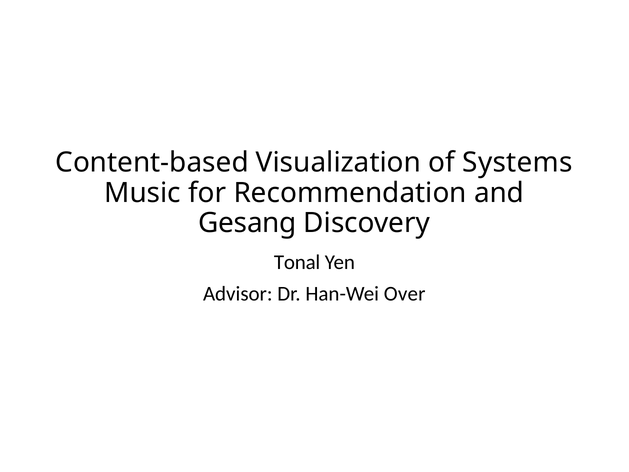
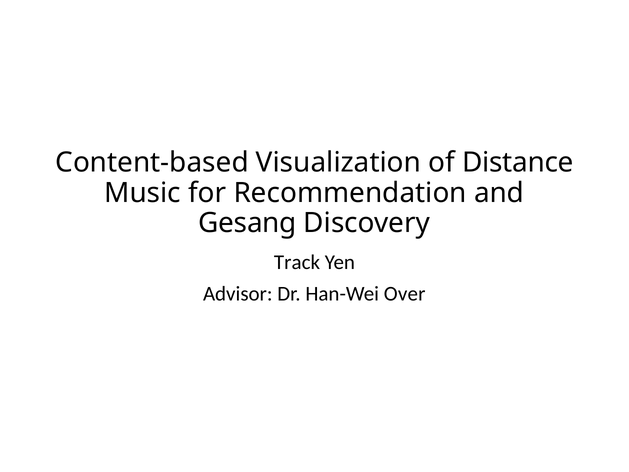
Systems: Systems -> Distance (518, 163)
Tonal: Tonal -> Track (297, 262)
